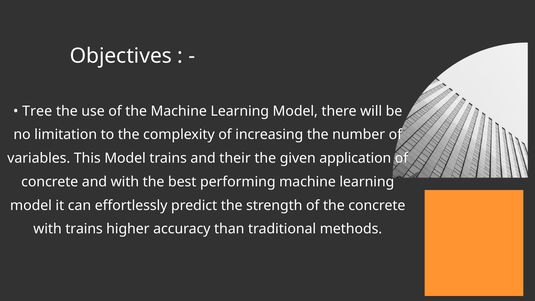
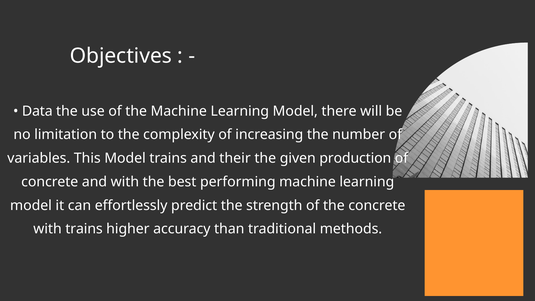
Tree: Tree -> Data (37, 111)
application: application -> production (355, 158)
